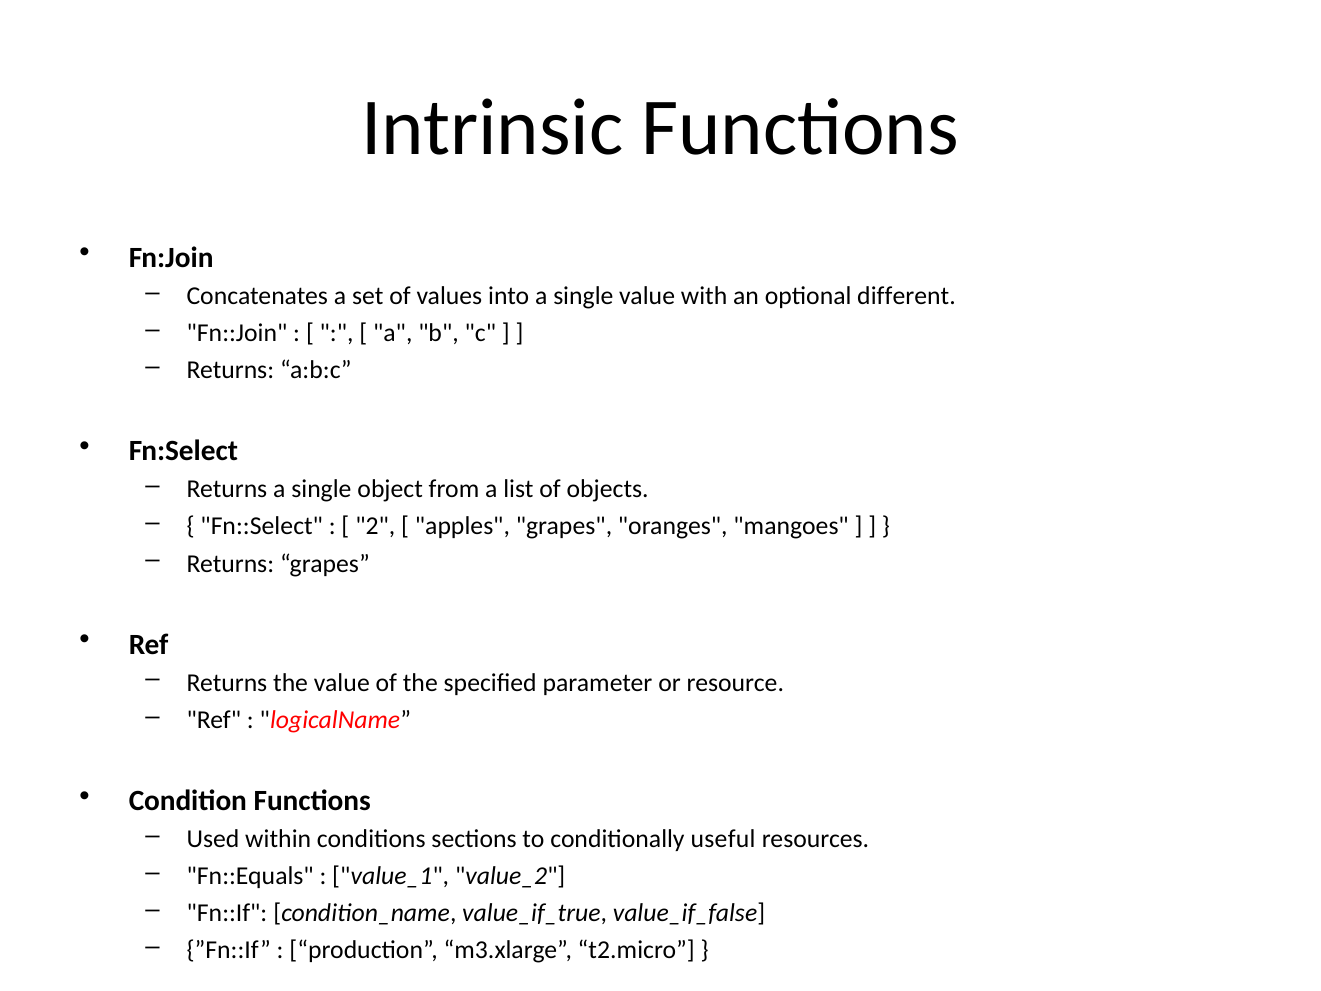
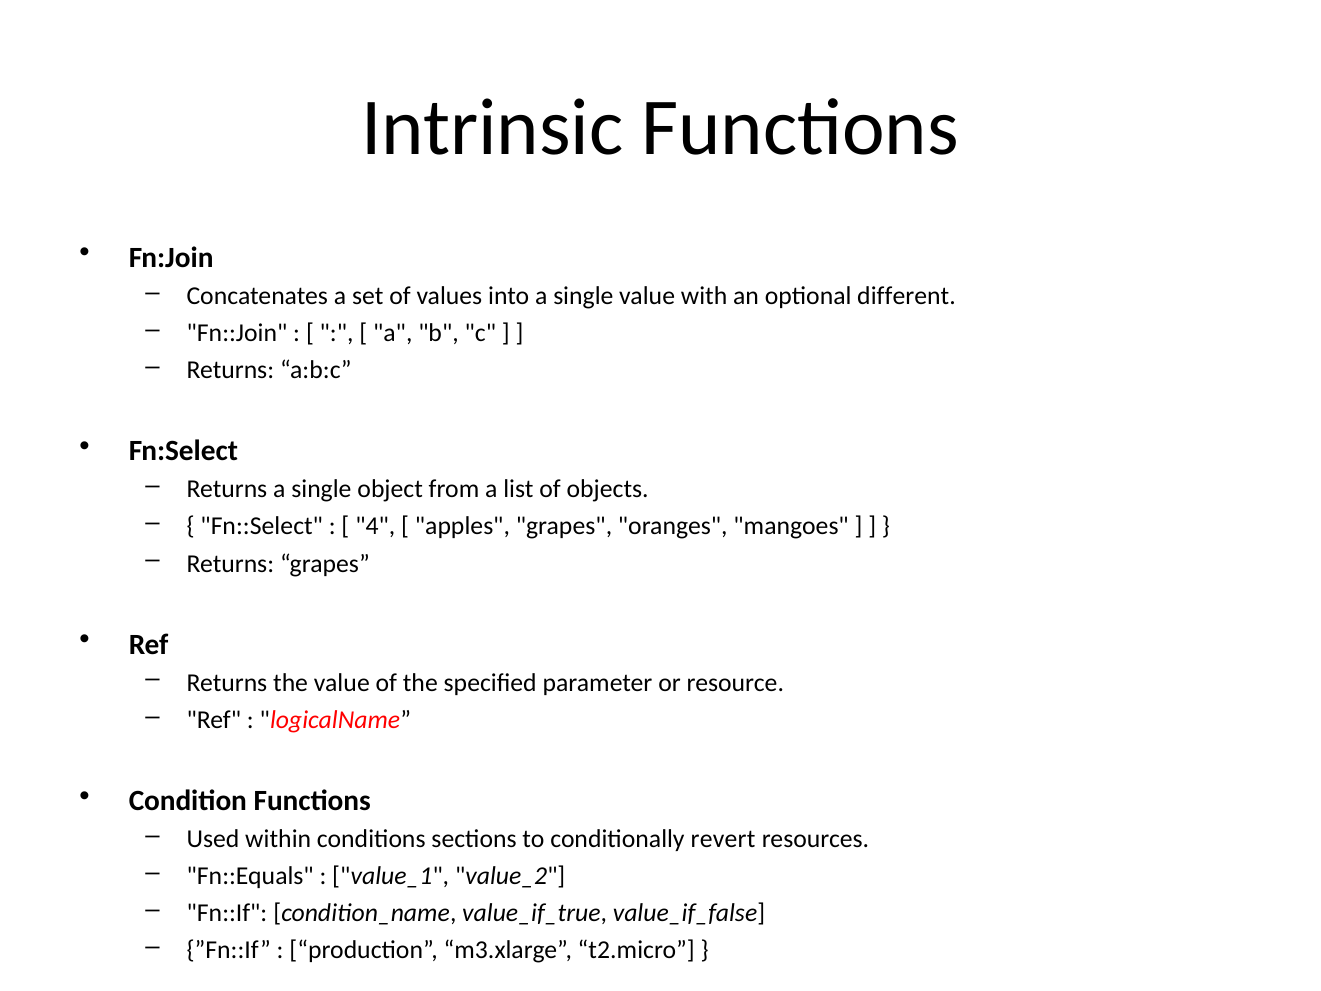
2: 2 -> 4 (375, 526)
useful: useful -> revert (723, 839)
